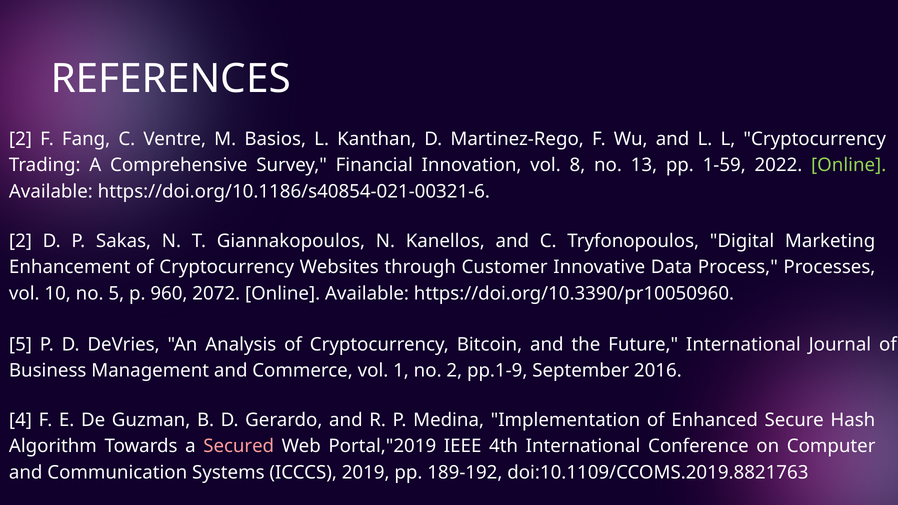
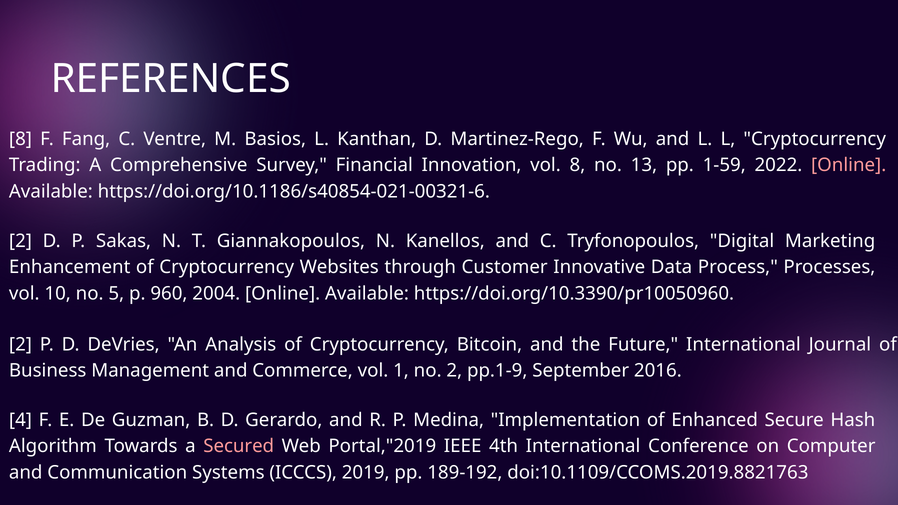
2: 2 -> 8 (20, 139)
Online colour: light green -> pink (849, 165)
2072: 2072 -> 2004 (216, 293)
5: 5 -> 2 (20, 344)
